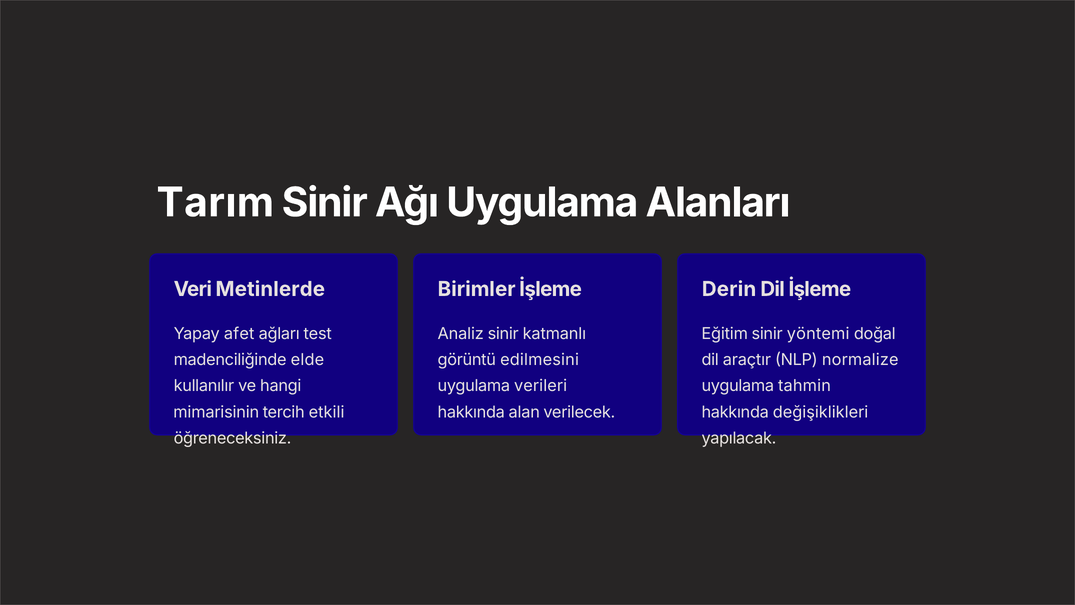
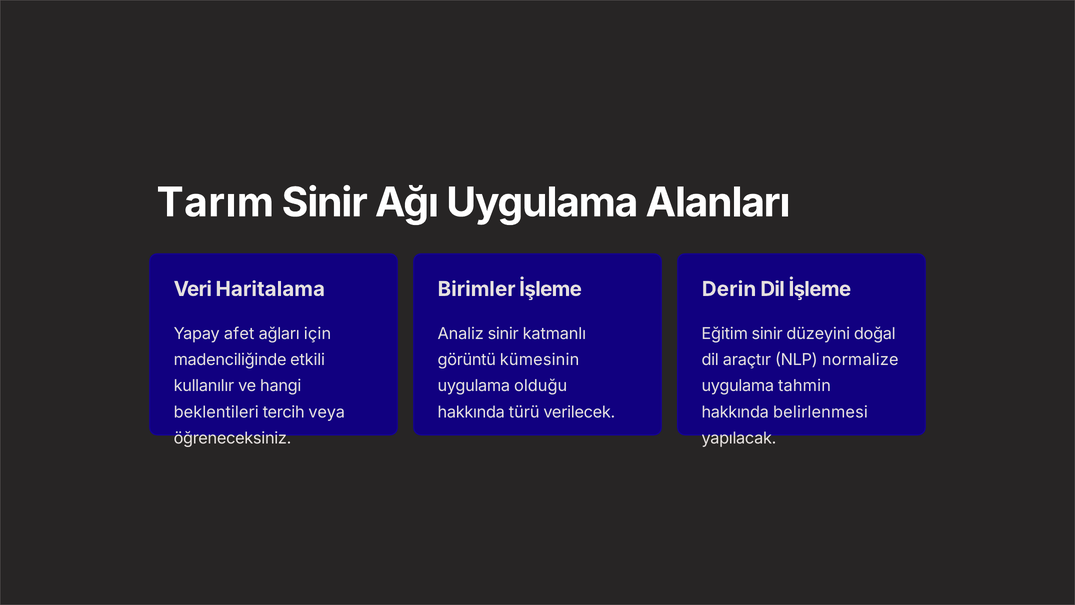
Metinlerde: Metinlerde -> Haritalama (270, 289)
test: test -> için (318, 334)
yöntemi: yöntemi -> düzeyini (818, 334)
elde: elde -> etkili (308, 360)
edilmesini: edilmesini -> kümesinin (540, 360)
verileri: verileri -> olduğu (541, 386)
mimarisinin: mimarisinin -> beklentileri (216, 412)
etkili: etkili -> veya (327, 412)
alan: alan -> türü (524, 412)
değişiklikleri: değişiklikleri -> belirlenmesi (820, 412)
